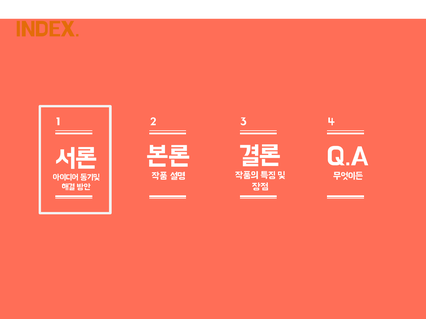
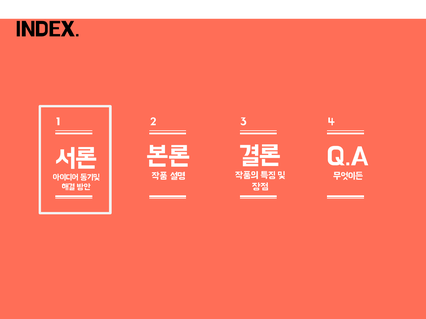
INDEX colour: orange -> black (48, 28)
